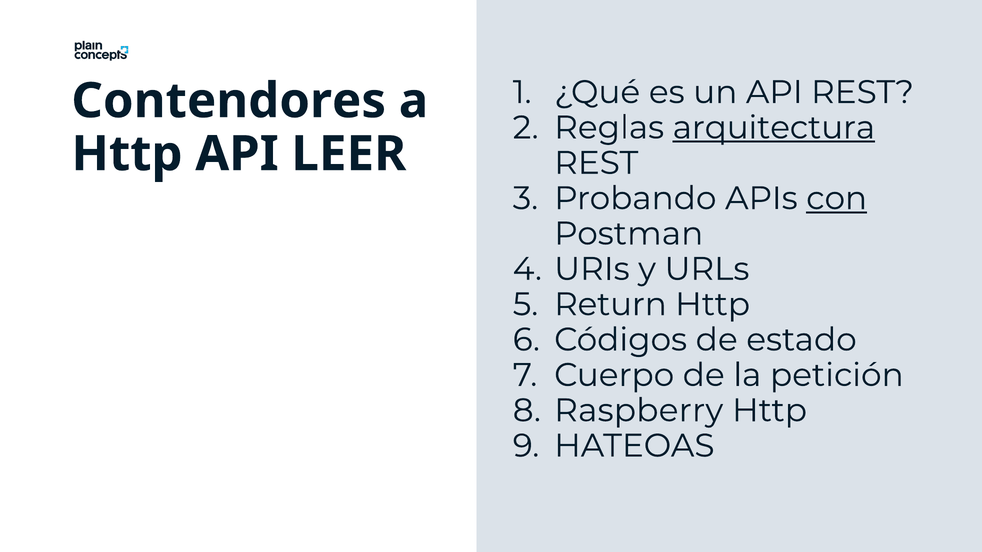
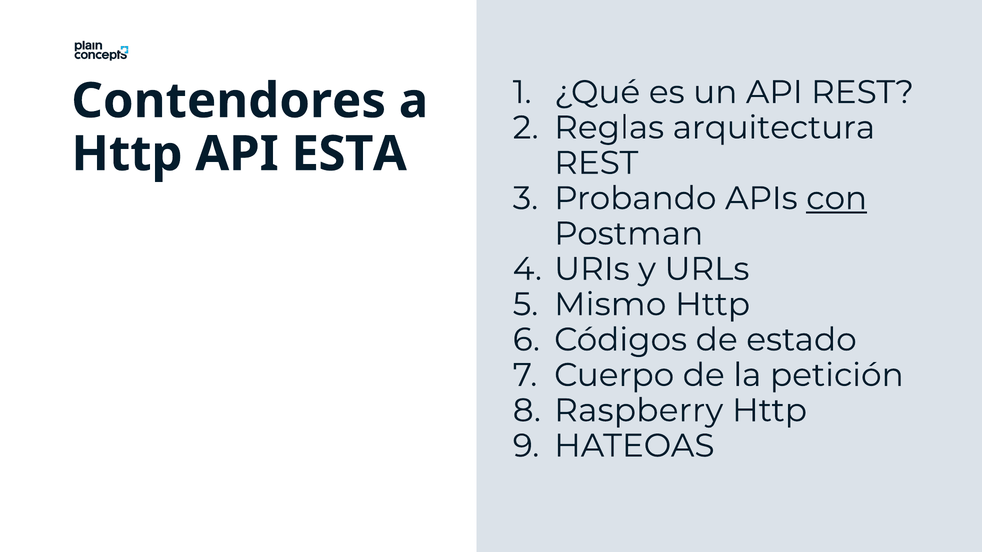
arquitectura underline: present -> none (774, 128)
LEER: LEER -> ESTA (349, 154)
Return: Return -> Mismo (610, 305)
